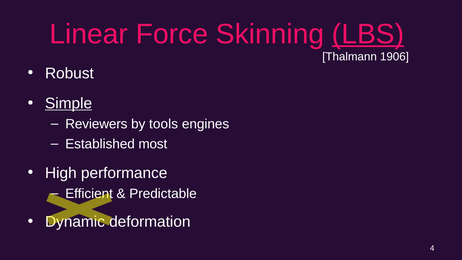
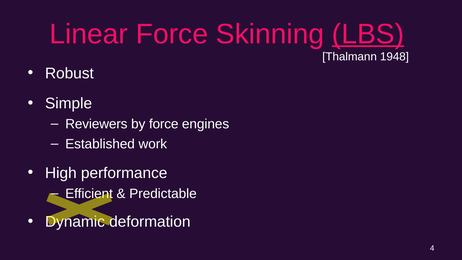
1906: 1906 -> 1948 (394, 57)
Simple underline: present -> none (69, 103)
by tools: tools -> force (164, 124)
most: most -> work (153, 144)
